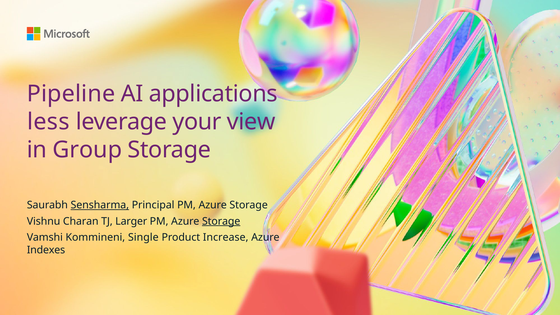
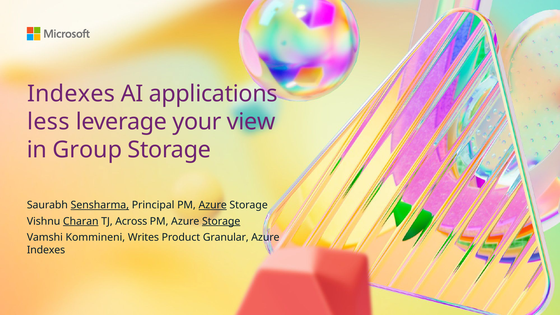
Pipeline: Pipeline -> Indexes (71, 94)
Azure underline: none -> present (213, 205)
Charan underline: none -> present (81, 221)
Larger: Larger -> Across (131, 221)
Single: Single -> Writes (143, 237)
Increase: Increase -> Granular (226, 237)
